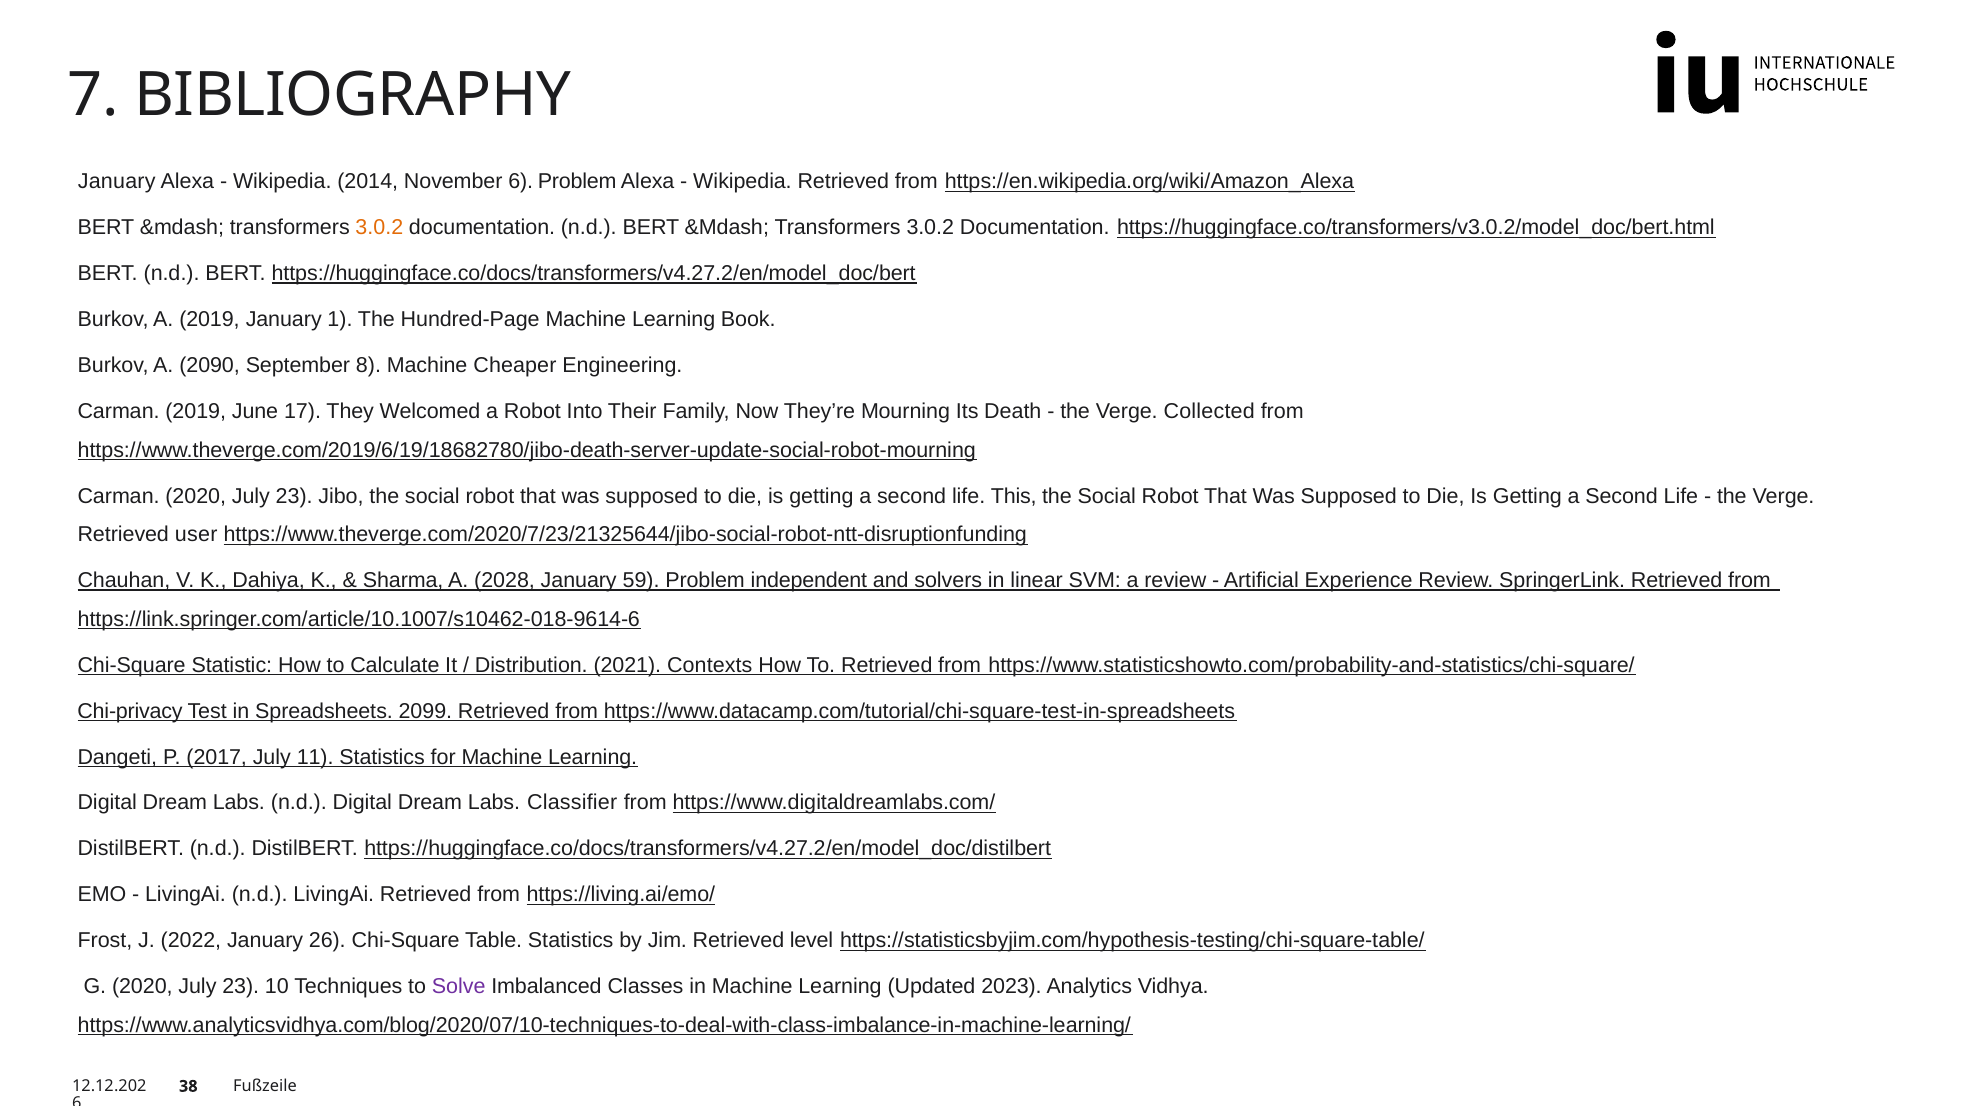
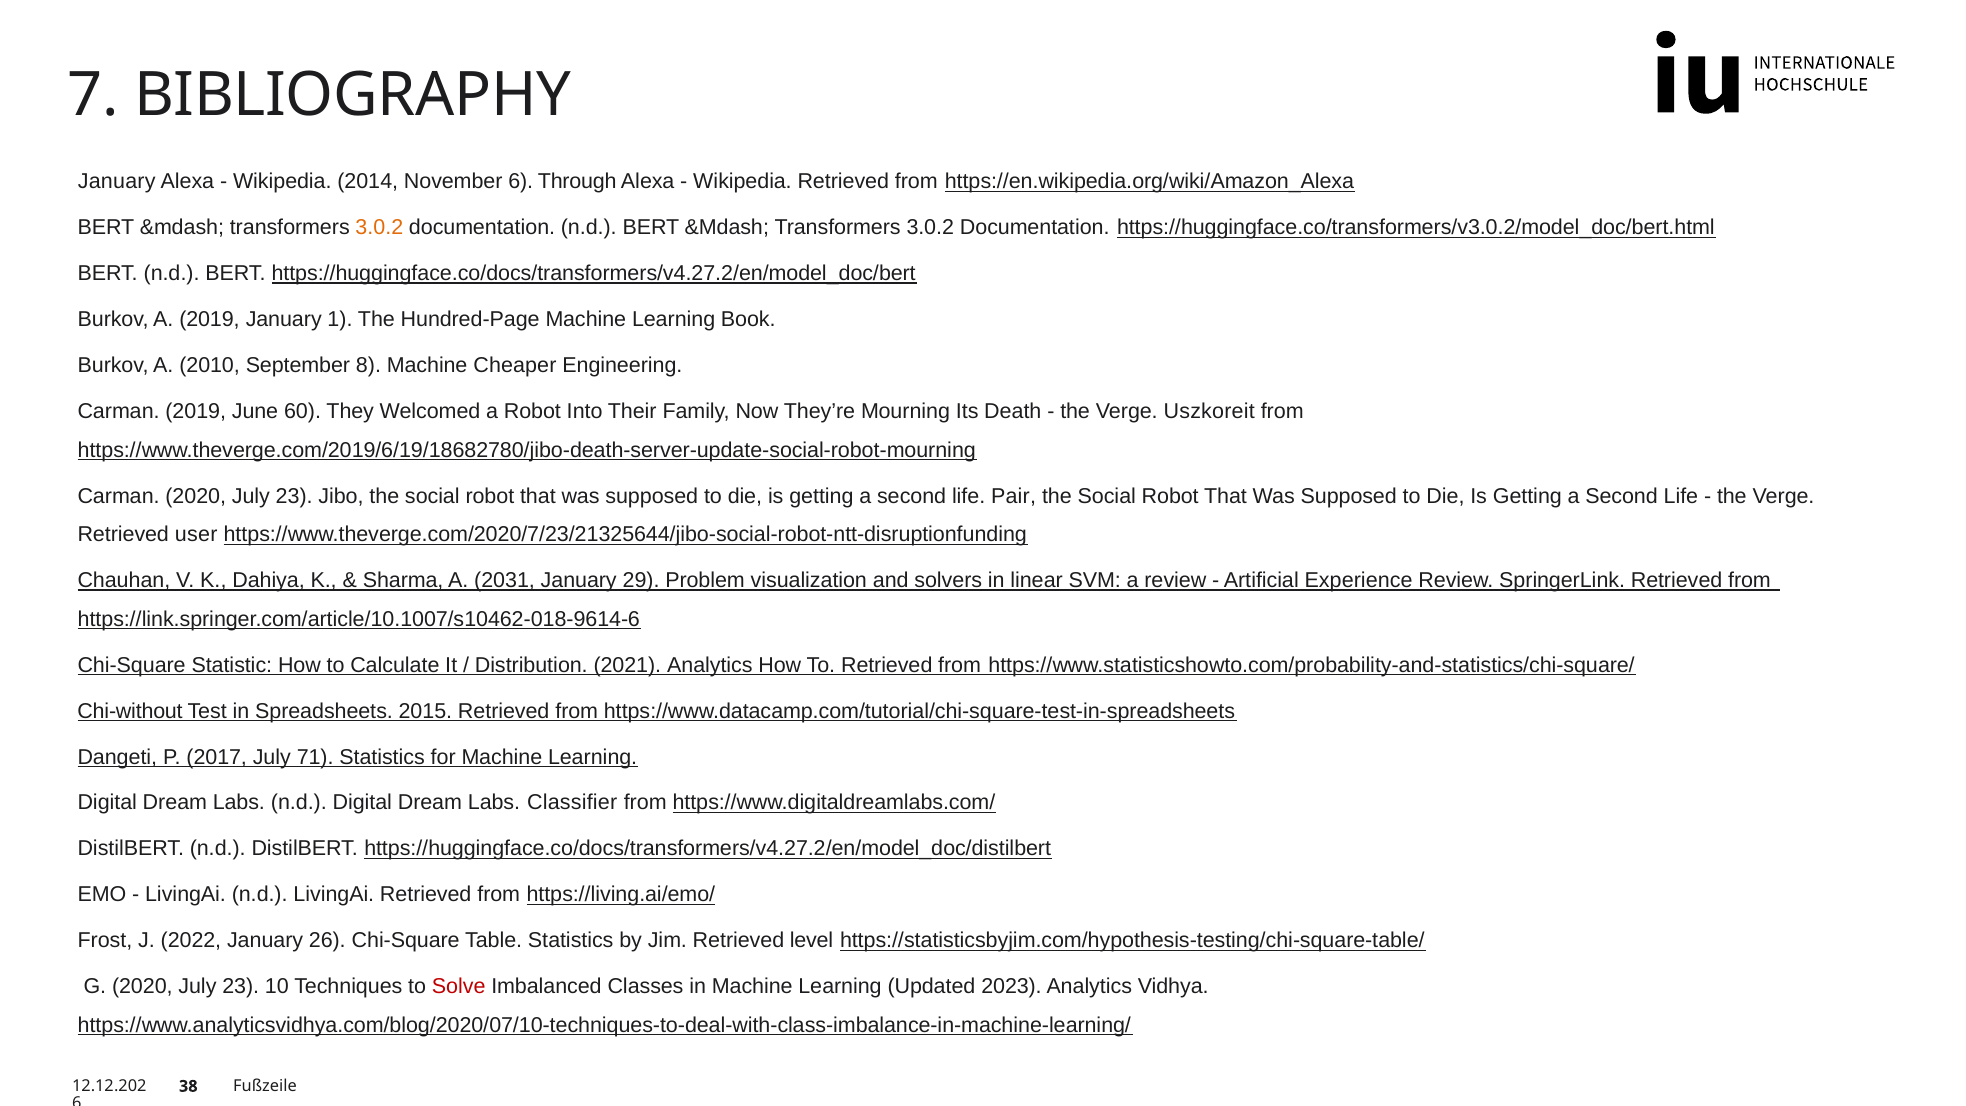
6 Problem: Problem -> Through (577, 182)
2090: 2090 -> 2010 (210, 365)
17: 17 -> 60 (303, 411)
Collected: Collected -> Uszkoreit (1209, 411)
This: This -> Pair (1014, 496)
2028: 2028 -> 2031 (505, 580)
59: 59 -> 29 (641, 580)
independent: independent -> visualization (809, 580)
2021 Contexts: Contexts -> Analytics (710, 665)
Chi-privacy: Chi-privacy -> Chi-without (130, 711)
2099: 2099 -> 2015 (425, 711)
11: 11 -> 71 (315, 757)
Solve colour: purple -> red (459, 986)
